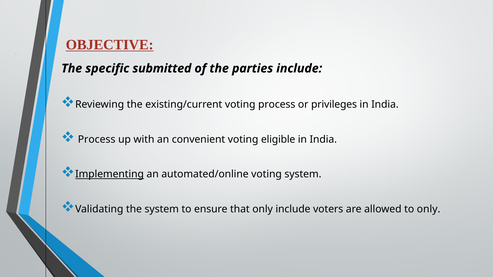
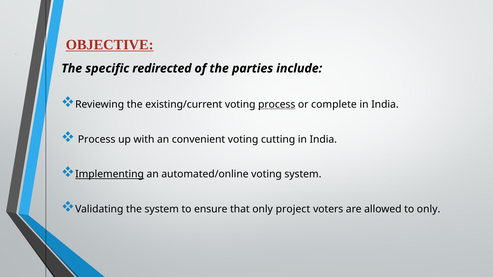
submitted: submitted -> redirected (162, 69)
process underline: none -> present (277, 105)
privileges: privileges -> complete (334, 105)
eligible: eligible -> cutting (278, 139)
only include: include -> project (293, 209)
